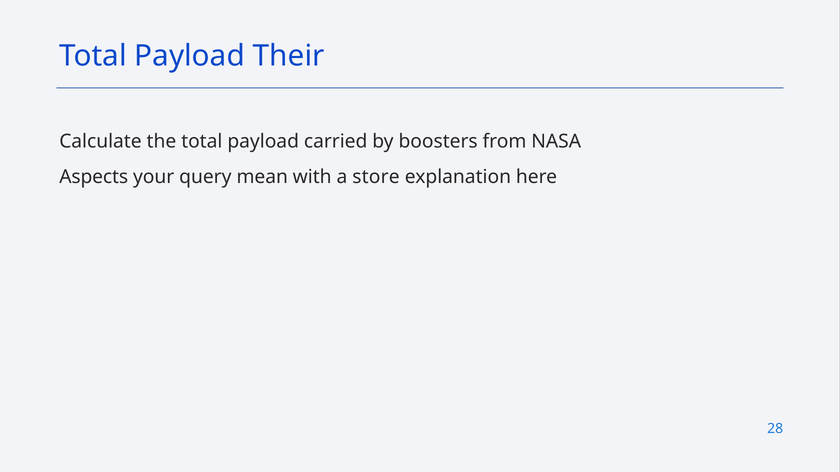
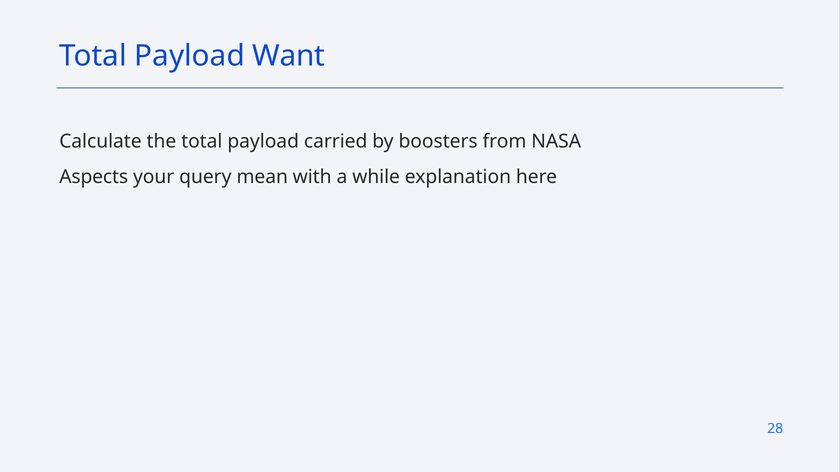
Their: Their -> Want (289, 56)
store: store -> while (376, 177)
